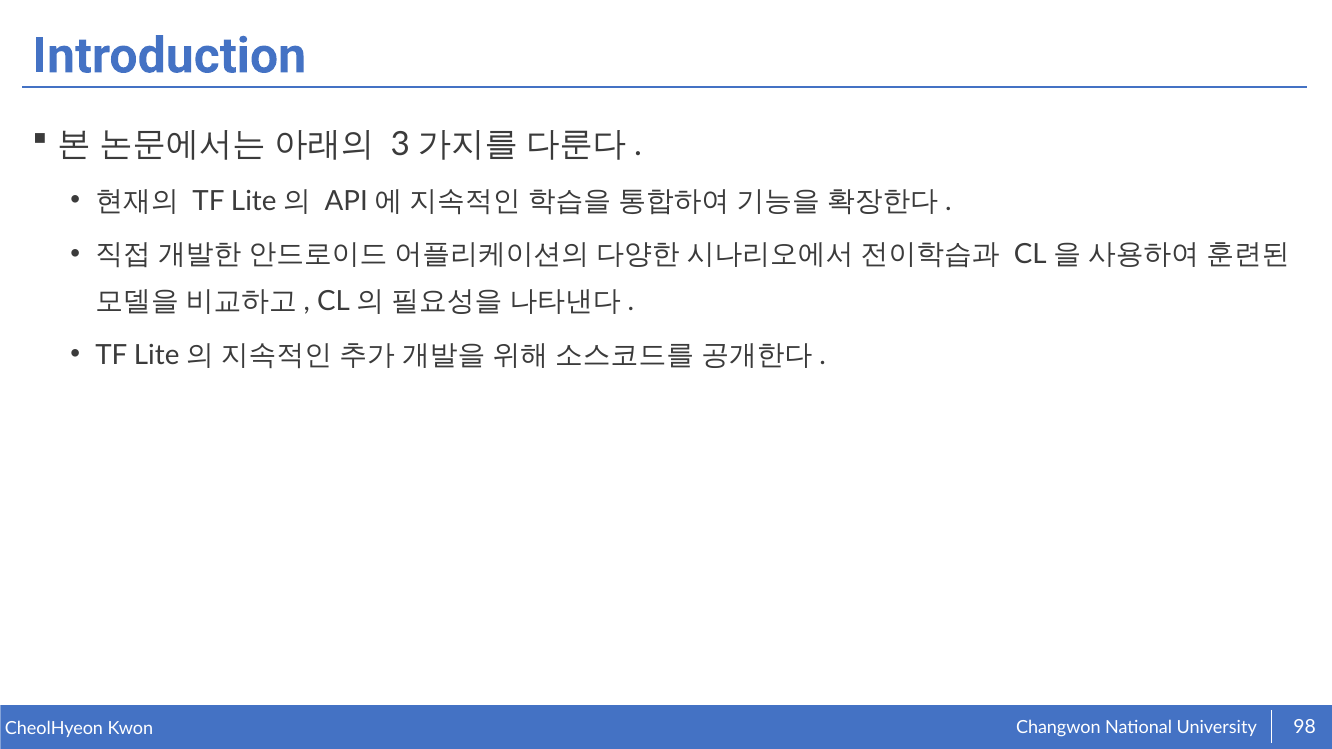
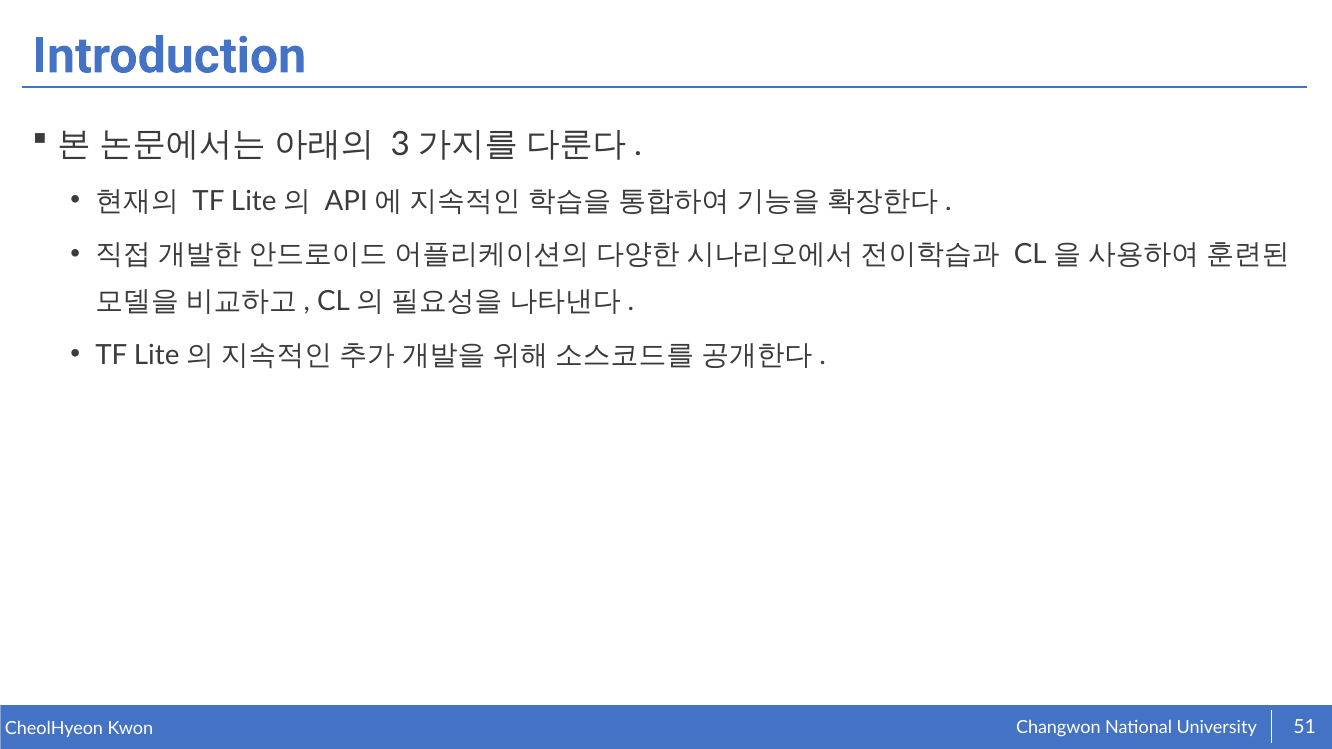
98: 98 -> 51 (1305, 728)
